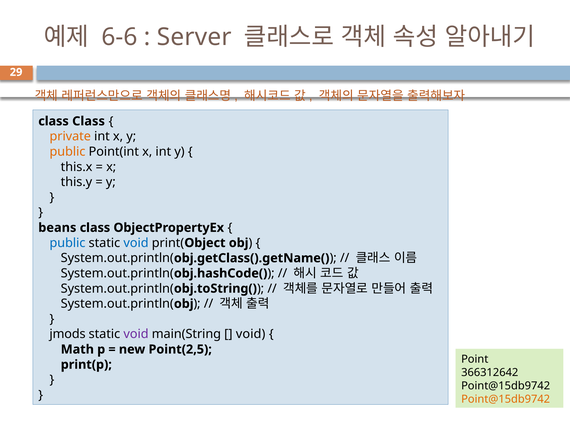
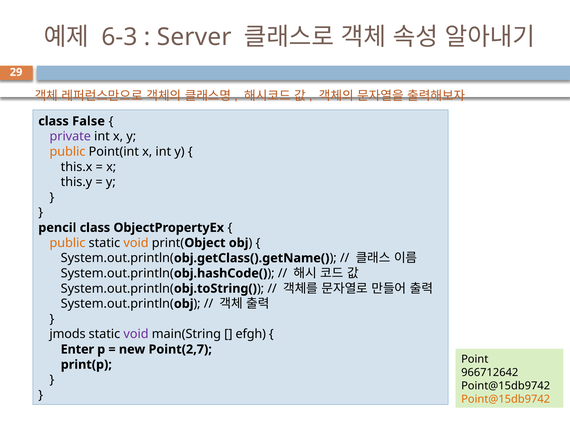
6-6: 6-6 -> 6-3 (120, 37)
class Class: Class -> False (89, 121)
private colour: orange -> purple (70, 136)
beans: beans -> pencil (57, 227)
public colour: blue -> orange (67, 243)
void colour: blue -> orange (136, 243)
void: void -> efgh (251, 334)
Math: Math -> Enter (77, 349)
Point(2,5: Point(2,5 -> Point(2,7 (180, 349)
366312642: 366312642 -> 966712642 (490, 372)
